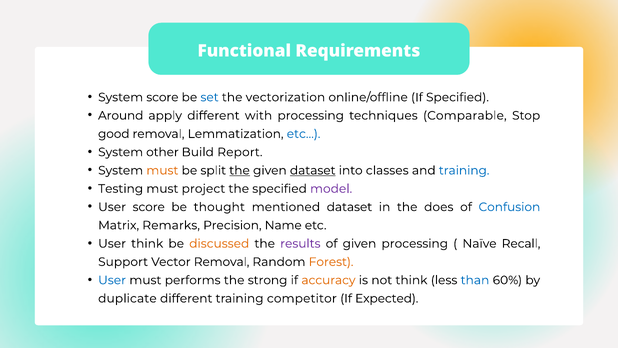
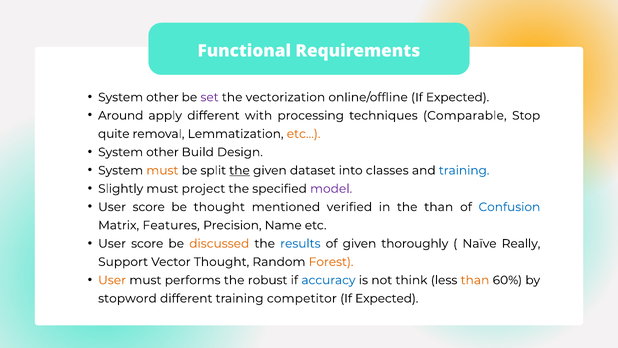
score: score -> other (162, 97)
set colour: blue -> purple (210, 97)
online/offline If Specified: Specified -> Expected (458, 97)
good: good -> quite (114, 134)
etc… colour: blue -> orange (304, 134)
Report: Report -> Design (240, 152)
dataset underline: present -> none (313, 170)
Testing: Testing -> Slightly (121, 189)
mentioned dataset: dataset -> verified (349, 207)
the does: does -> than (439, 207)
Remarks: Remarks -> Features (171, 225)
think: think -> score (147, 243)
results colour: purple -> blue (300, 243)
given processing: processing -> thoroughly (415, 243)
Recall: Recall -> Really (521, 243)
Vector Removal: Removal -> Thought (221, 262)
User colour: blue -> orange (112, 280)
strong: strong -> robust (268, 280)
accuracy colour: orange -> blue (328, 280)
than colour: blue -> orange (475, 280)
duplicate: duplicate -> stopword (127, 298)
